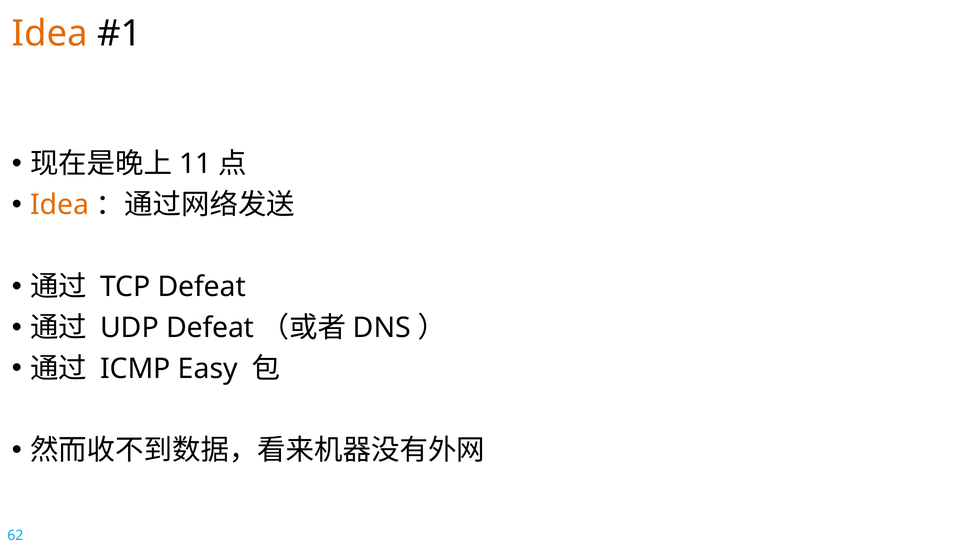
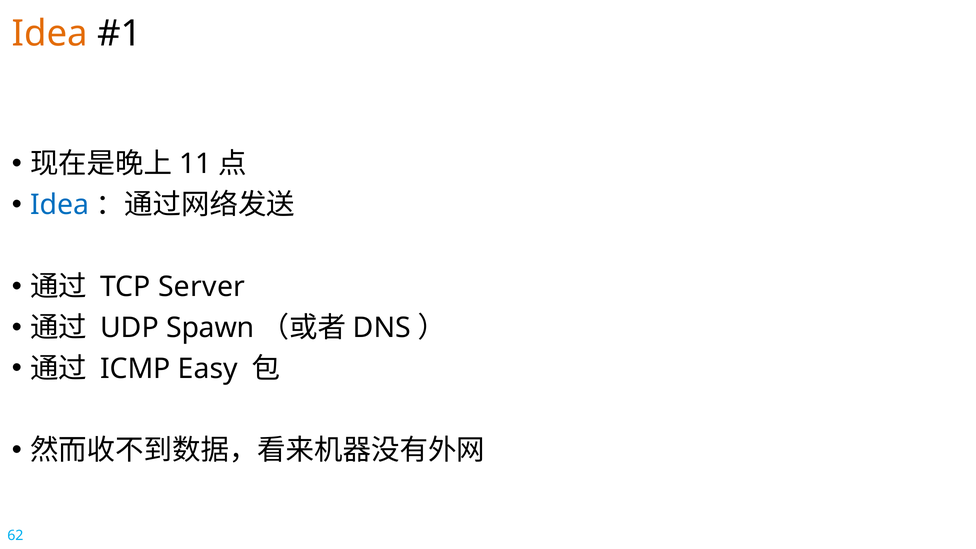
Idea colour: orange -> blue (60, 205)
TCP Defeat: Defeat -> Server (202, 287)
UDP Defeat: Defeat -> Spawn (210, 328)
